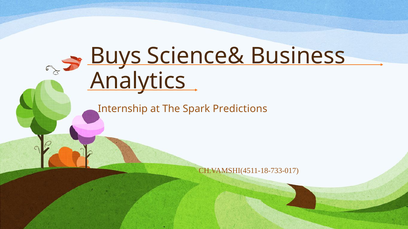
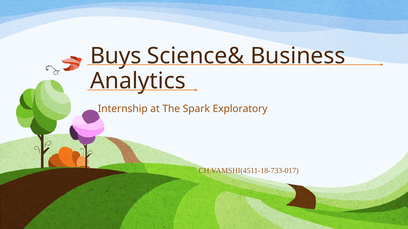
Predictions: Predictions -> Exploratory (240, 109)
